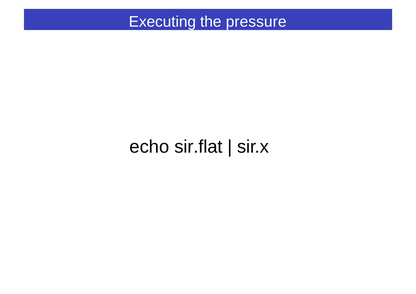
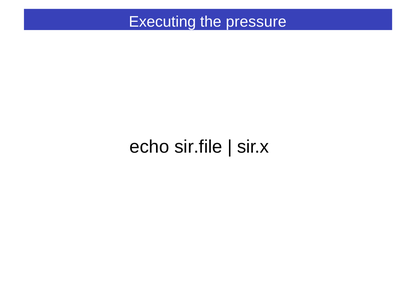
sir.flat: sir.flat -> sir.file (198, 147)
